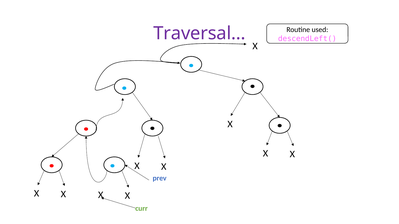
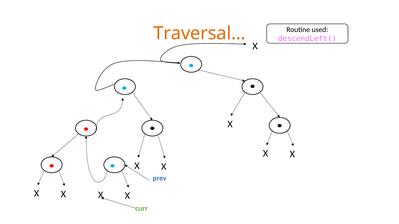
Traversal… colour: purple -> orange (199, 34)
